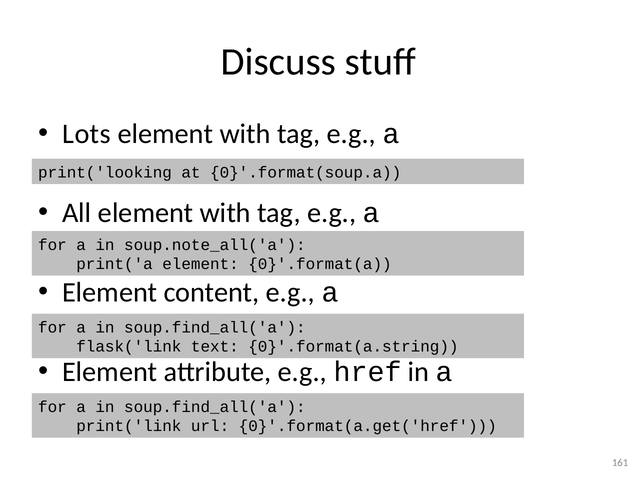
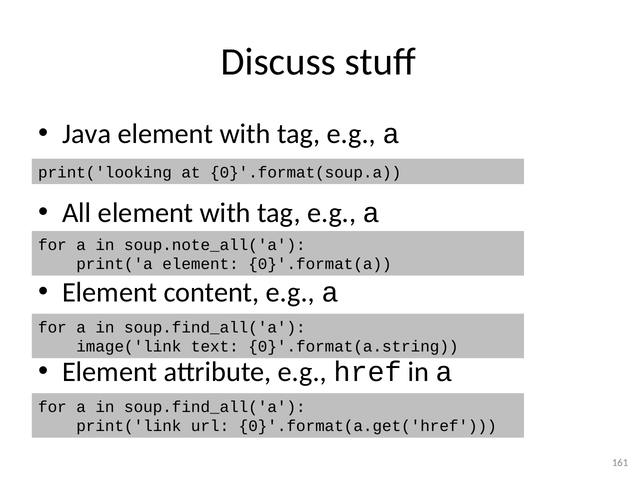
Lots: Lots -> Java (87, 134)
flask('link: flask('link -> image('link (129, 346)
